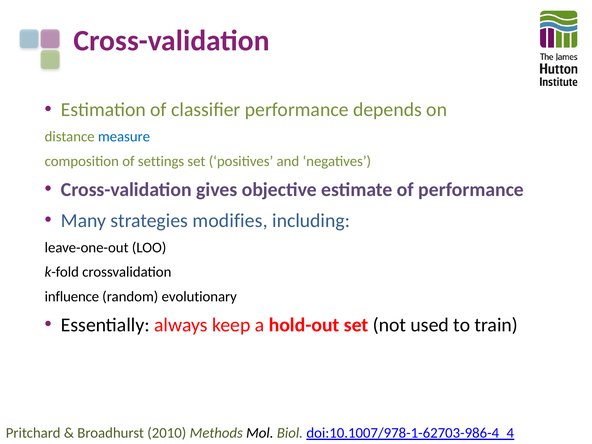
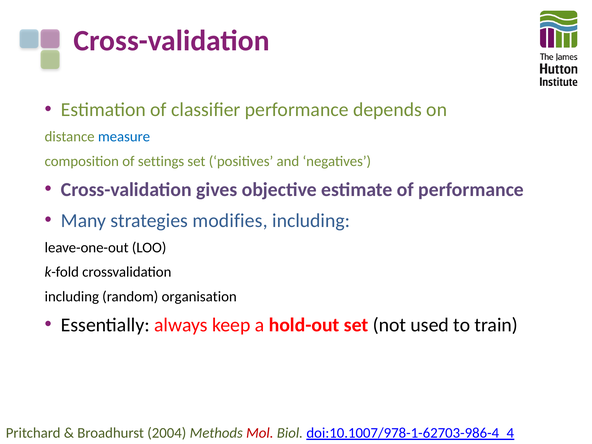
influence: influence -> including (72, 297)
evolutionary: evolutionary -> organisation (199, 297)
2010: 2010 -> 2004 (167, 433)
Mol colour: black -> red (260, 433)
